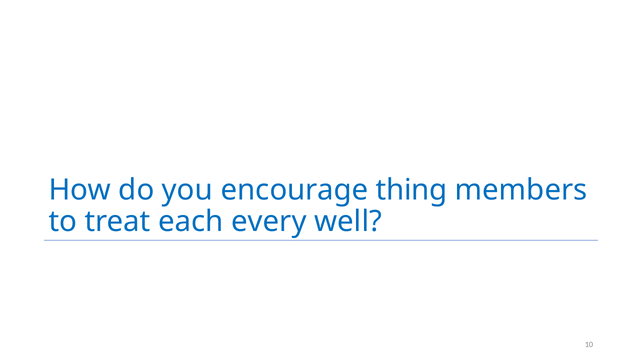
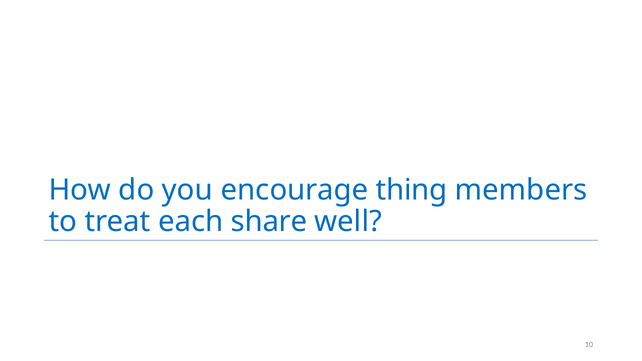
every: every -> share (269, 222)
